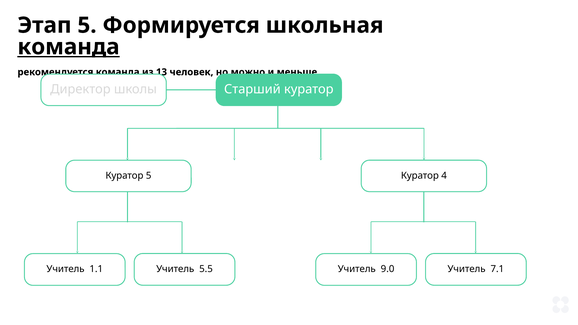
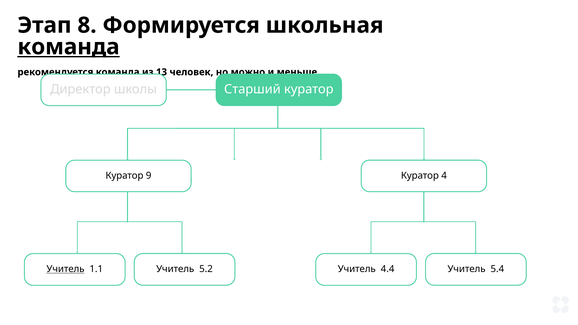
Этап 5: 5 -> 8 (87, 25)
Куратор 5: 5 -> 9 (149, 176)
5.5: 5.5 -> 5.2 (206, 269)
9.0: 9.0 -> 4.4 (388, 269)
7.1: 7.1 -> 5.4 (497, 269)
Учитель underline: none -> present (65, 269)
